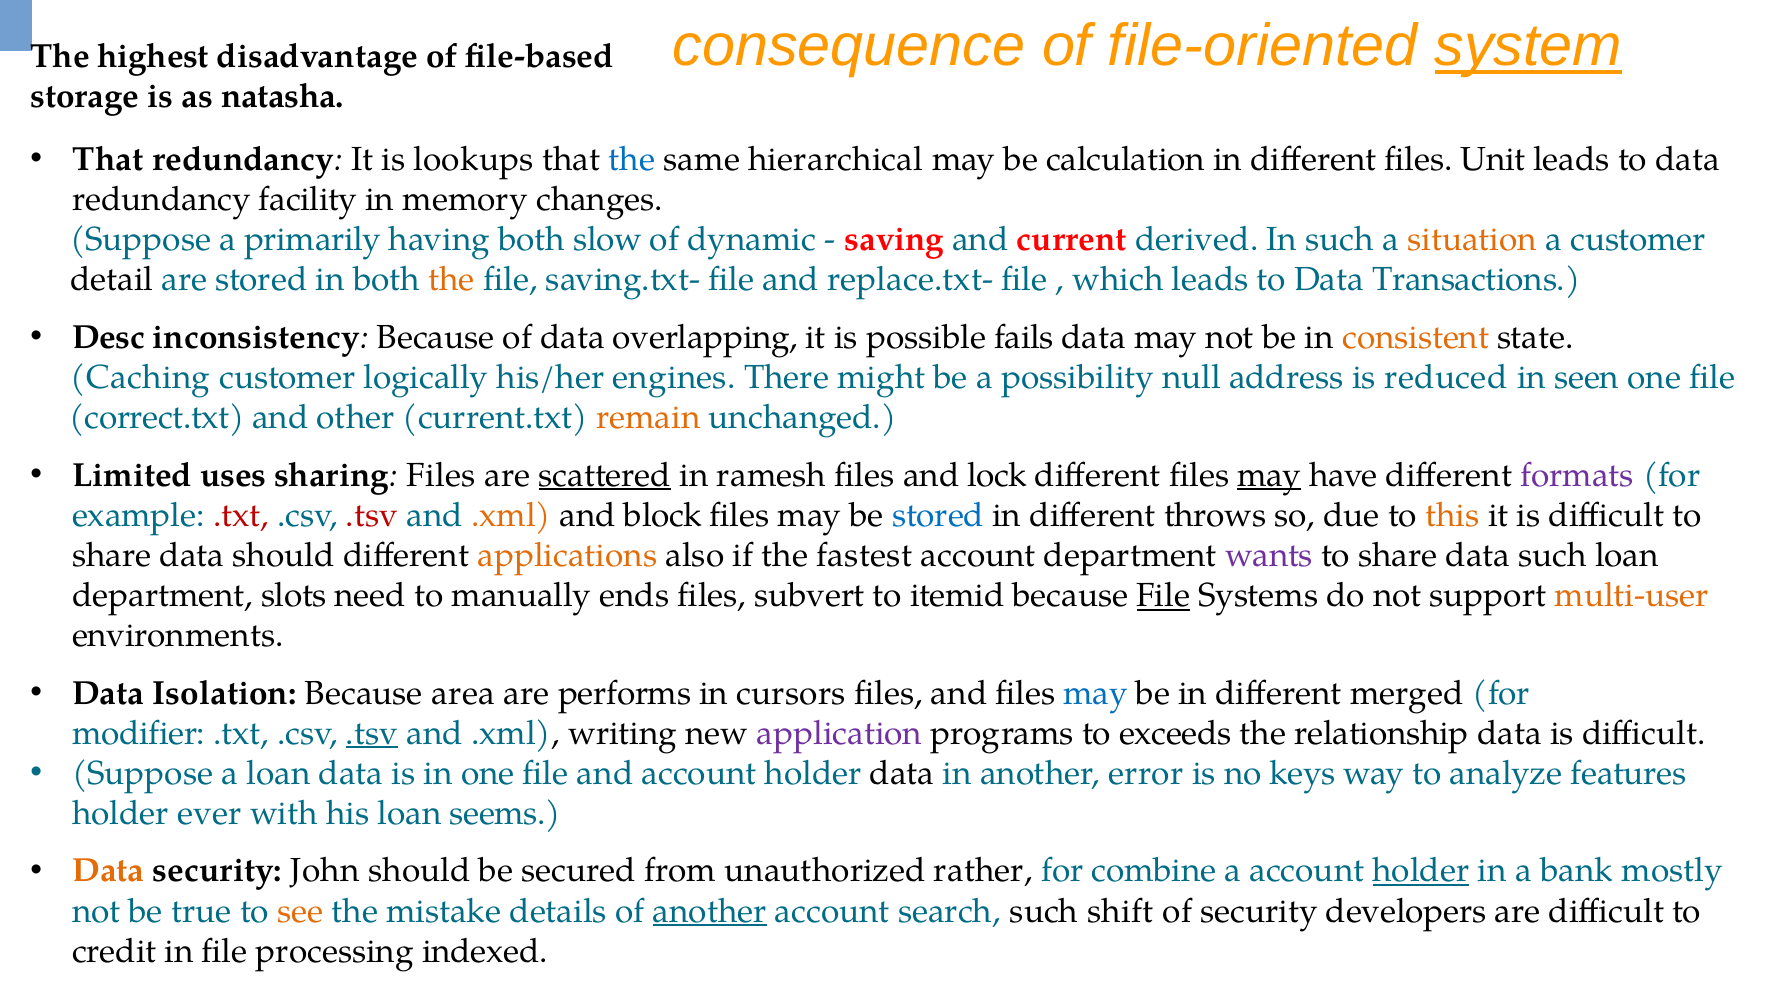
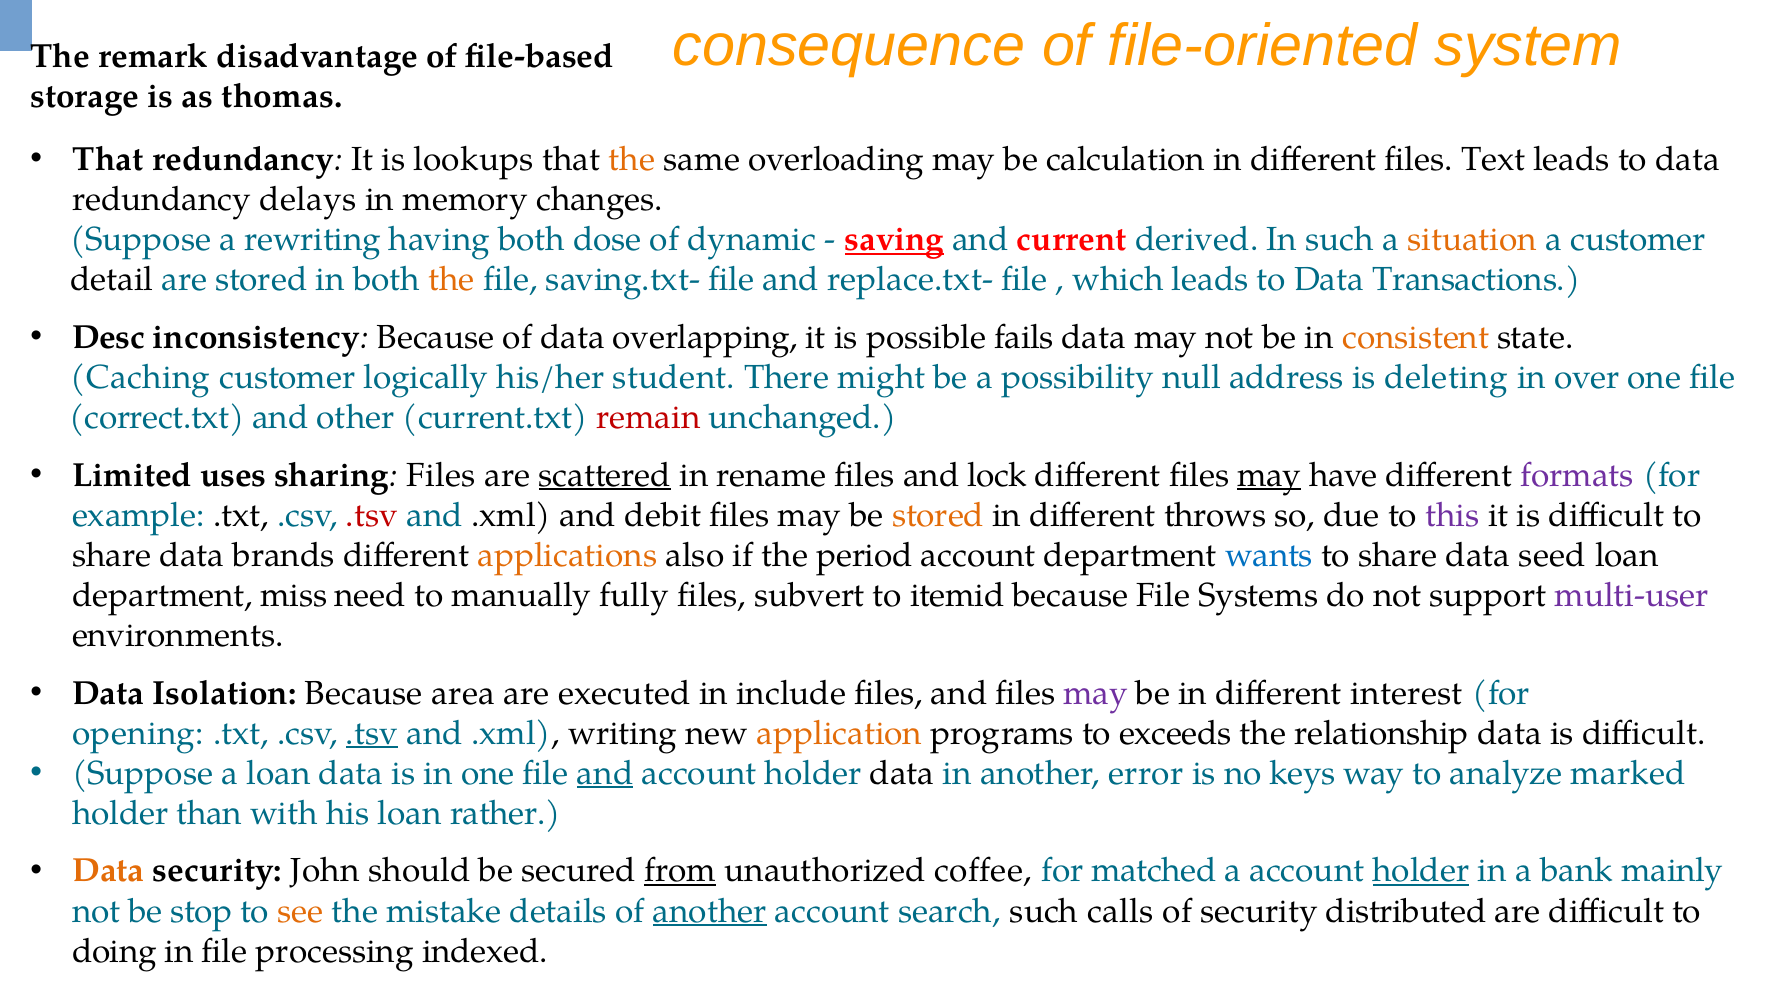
system underline: present -> none (1528, 46)
highest: highest -> remark (153, 56)
natasha: natasha -> thomas (282, 96)
the colour: blue -> orange (632, 159)
hierarchical: hierarchical -> overloading (836, 159)
Unit: Unit -> Text (1493, 159)
facility: facility -> delays (308, 199)
primarily: primarily -> rewriting (313, 239)
slow: slow -> dose (608, 239)
saving underline: none -> present (894, 239)
engines: engines -> student (674, 377)
reduced: reduced -> deleting (1446, 377)
seen: seen -> over (1587, 377)
remain colour: orange -> red (648, 417)
ramesh: ramesh -> rename (772, 475)
.txt colour: red -> black (241, 515)
.xml colour: orange -> black (511, 515)
block: block -> debit (663, 515)
stored colour: blue -> orange (938, 515)
this colour: orange -> purple (1452, 515)
data should: should -> brands (284, 555)
fastest: fastest -> period (865, 555)
wants colour: purple -> blue (1269, 555)
data such: such -> seed (1553, 555)
slots: slots -> miss (294, 595)
ends: ends -> fully (634, 595)
File underline: present -> none (1163, 595)
multi-user colour: orange -> purple (1632, 595)
performs: performs -> executed (624, 693)
cursors: cursors -> include (791, 693)
may colour: blue -> purple (1096, 693)
merged: merged -> interest (1407, 693)
modifier: modifier -> opening (138, 733)
application colour: purple -> orange (839, 733)
and underline: none -> present (605, 773)
features: features -> marked (1628, 773)
ever: ever -> than (210, 813)
seems: seems -> rather (505, 813)
from underline: none -> present (680, 871)
rather: rather -> coffee (983, 871)
combine: combine -> matched (1154, 871)
mostly: mostly -> mainly (1672, 871)
true: true -> stop (202, 911)
shift: shift -> calls (1120, 911)
developers: developers -> distributed (1406, 911)
credit: credit -> doing (114, 951)
